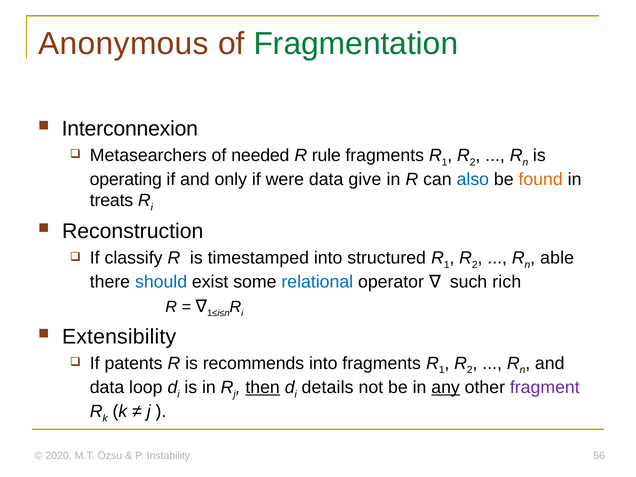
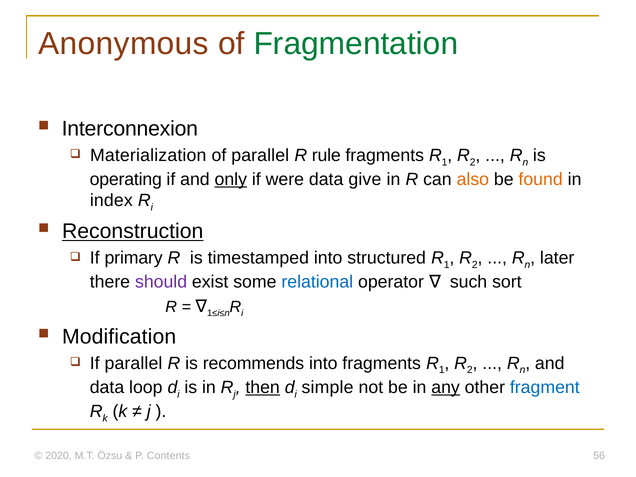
Metasearchers: Metasearchers -> Materialization (148, 155)
of needed: needed -> parallel (260, 155)
only underline: none -> present (231, 179)
also colour: blue -> orange (473, 179)
treats: treats -> index (111, 201)
Reconstruction underline: none -> present (133, 231)
classify: classify -> primary (134, 258)
able: able -> later (557, 258)
should colour: blue -> purple (161, 282)
rich: rich -> sort (507, 282)
Extensibility: Extensibility -> Modification (119, 337)
If patents: patents -> parallel (133, 363)
details: details -> simple (328, 387)
fragment colour: purple -> blue (545, 387)
Instability: Instability -> Contents (168, 456)
